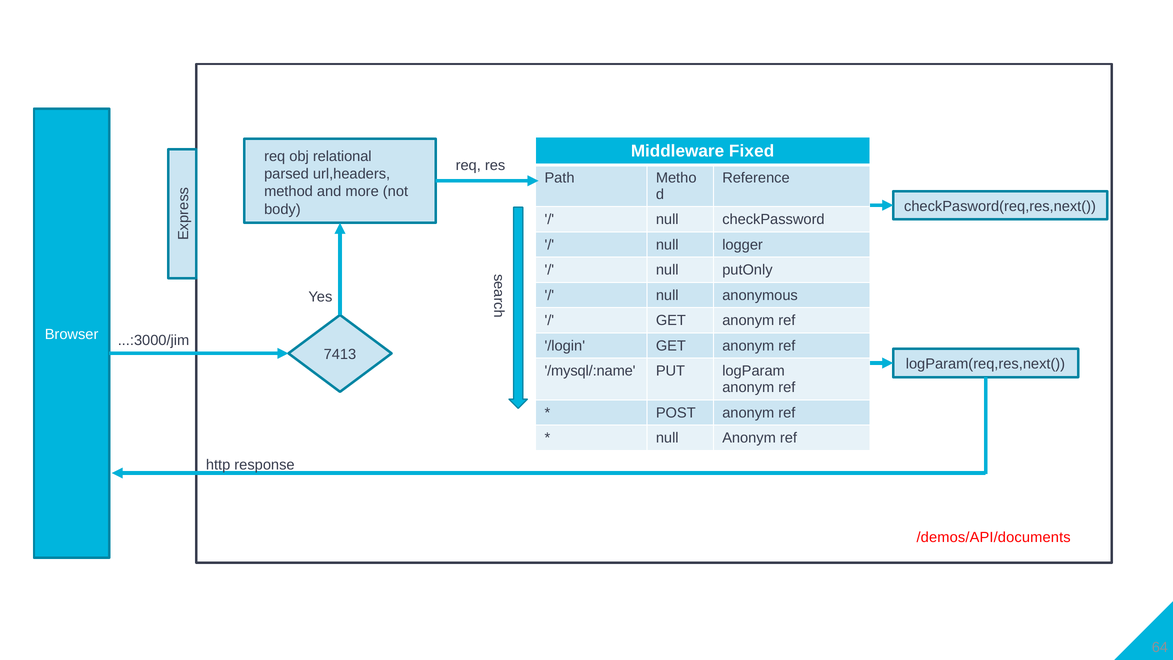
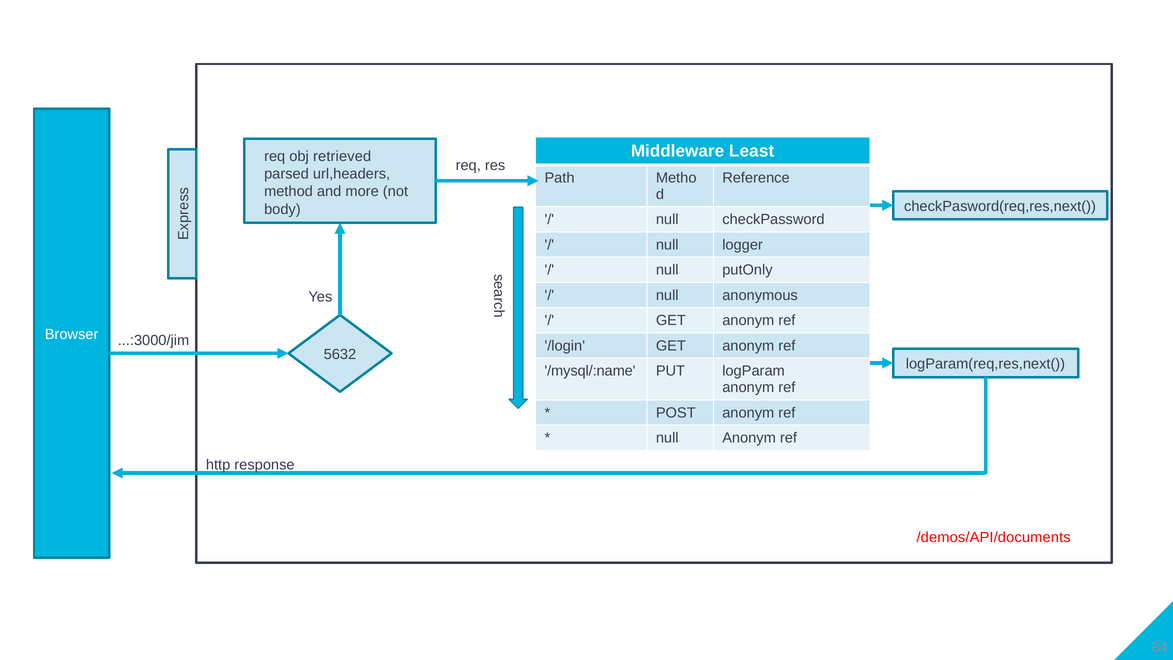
Fixed: Fixed -> Least (752, 151)
relational: relational -> retrieved (342, 156)
7413: 7413 -> 5632 (340, 354)
